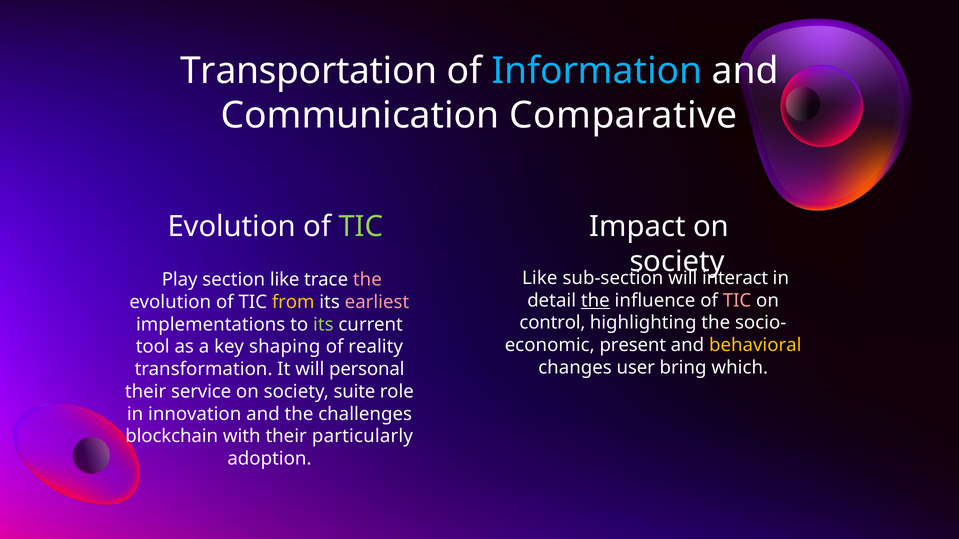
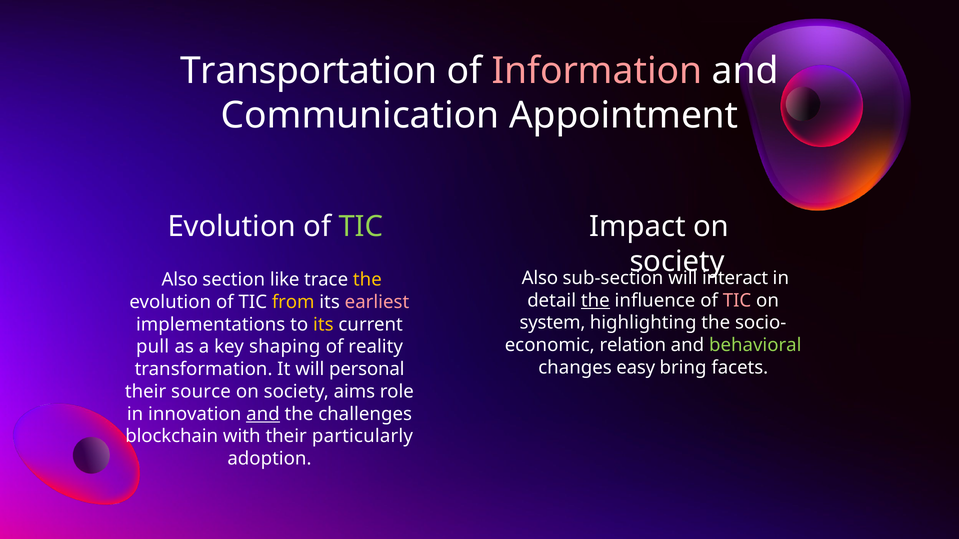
Information colour: light blue -> pink (597, 71)
Comparative: Comparative -> Appointment (624, 116)
Like: Like -> Also (540, 278)
Play: Play -> Also (180, 280)
the colour: pink -> yellow (367, 280)
control: control -> system (552, 323)
its colour: light green -> yellow (323, 325)
present: present -> relation (633, 346)
behavioral colour: yellow -> light green (755, 346)
tool: tool -> pull (153, 347)
user: user -> easy (636, 368)
which: which -> facets (740, 368)
service: service -> source (201, 392)
suite: suite -> aims (354, 392)
and underline: none -> present (263, 414)
